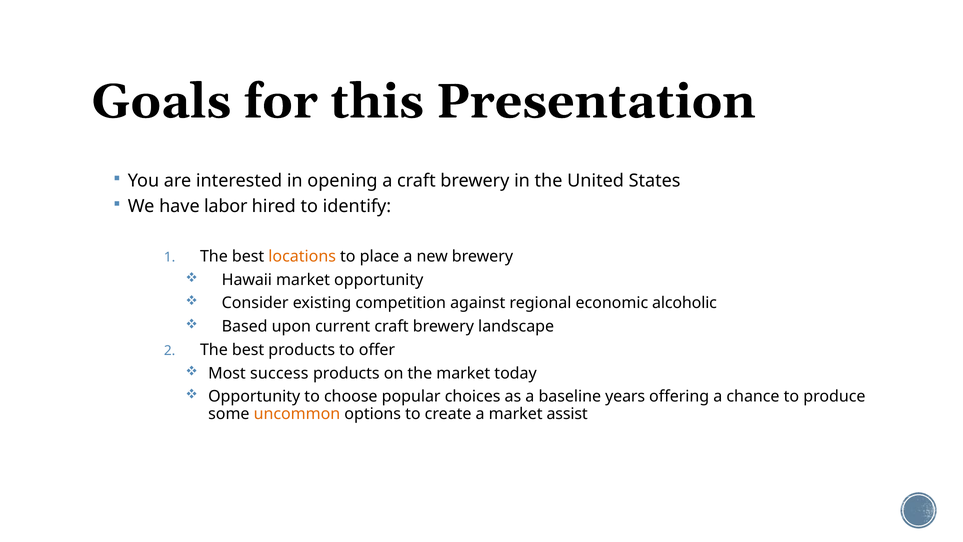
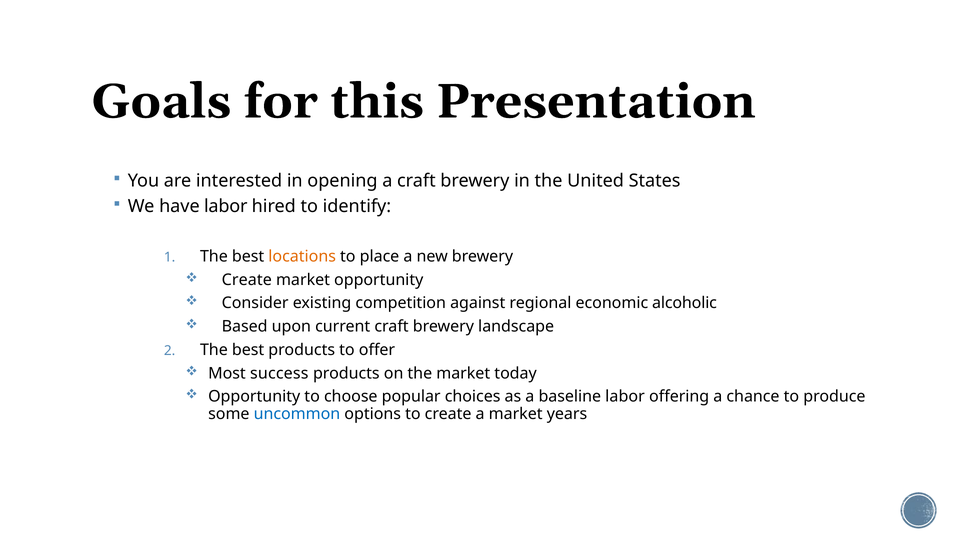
Hawaii: Hawaii -> Create (247, 280)
baseline years: years -> labor (625, 396)
uncommon colour: orange -> blue (297, 414)
assist: assist -> years (567, 414)
